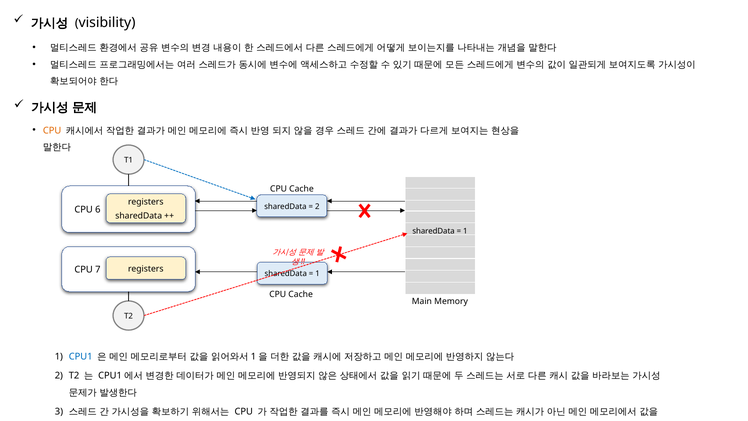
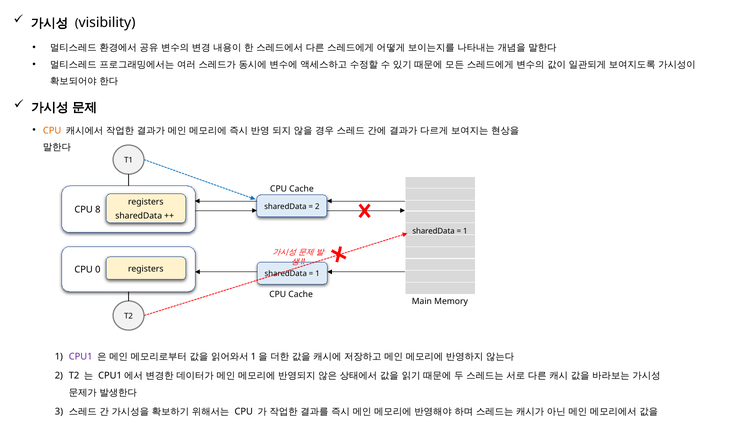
6: 6 -> 8 (98, 210)
7: 7 -> 0 (98, 270)
CPU1 colour: blue -> purple (81, 356)
